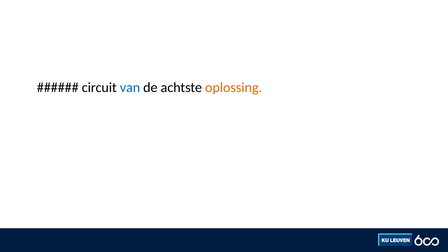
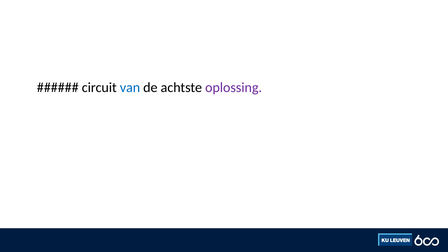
oplossing colour: orange -> purple (234, 88)
